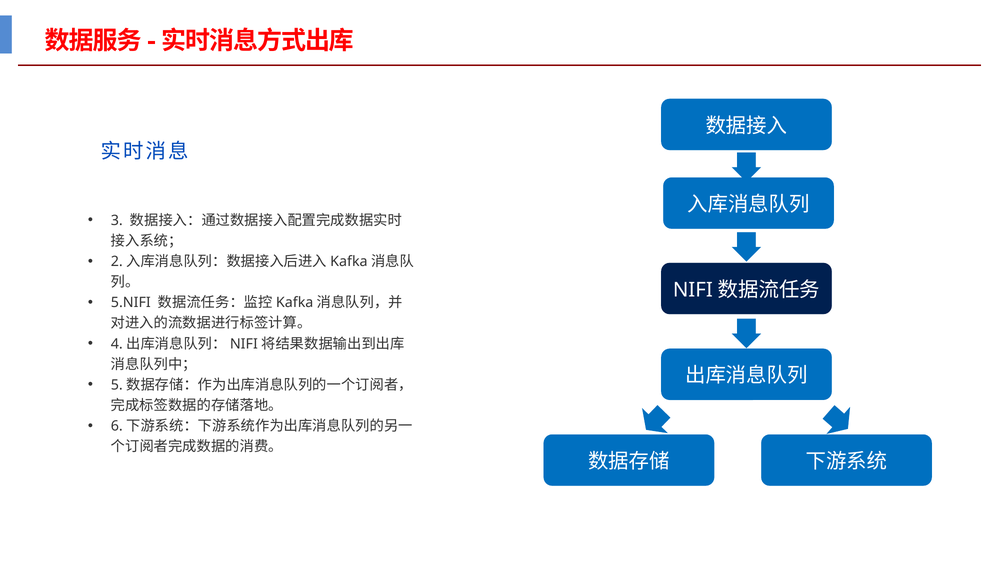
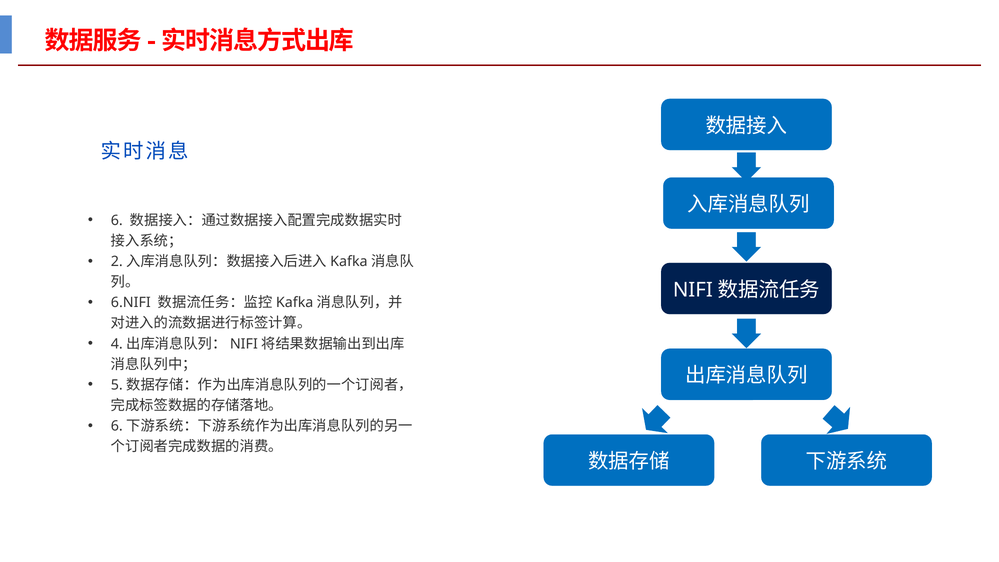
3: 3 -> 6 (117, 220)
5.NIFI: 5.NIFI -> 6.NIFI (131, 303)
